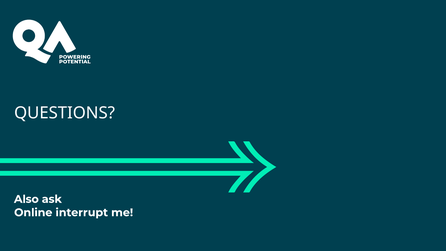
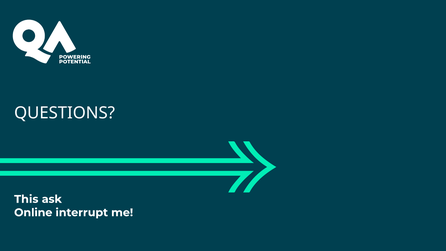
Also: Also -> This (26, 199)
